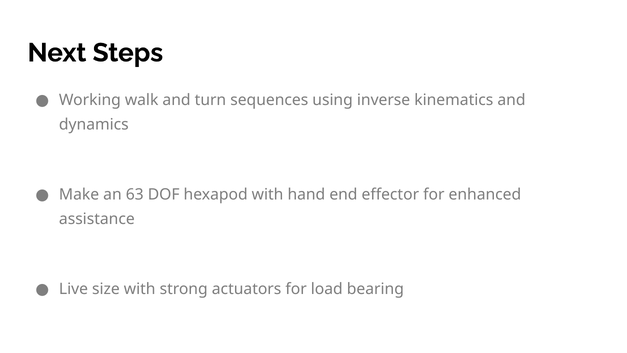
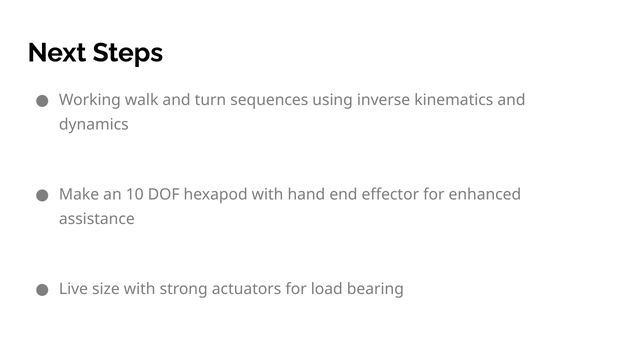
63: 63 -> 10 (135, 194)
